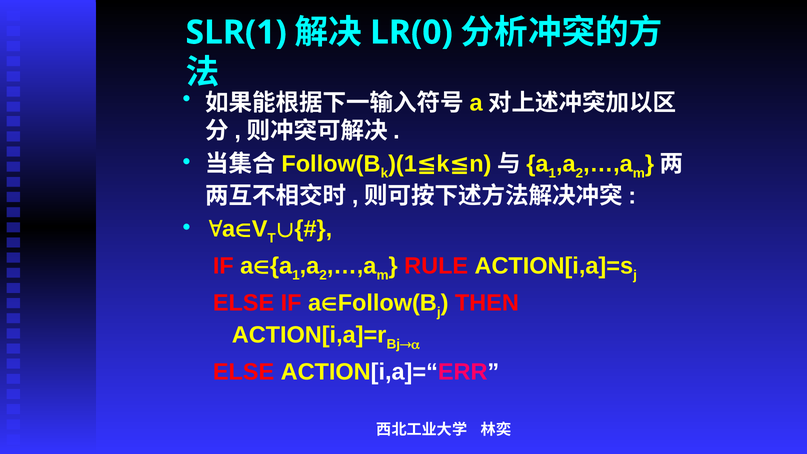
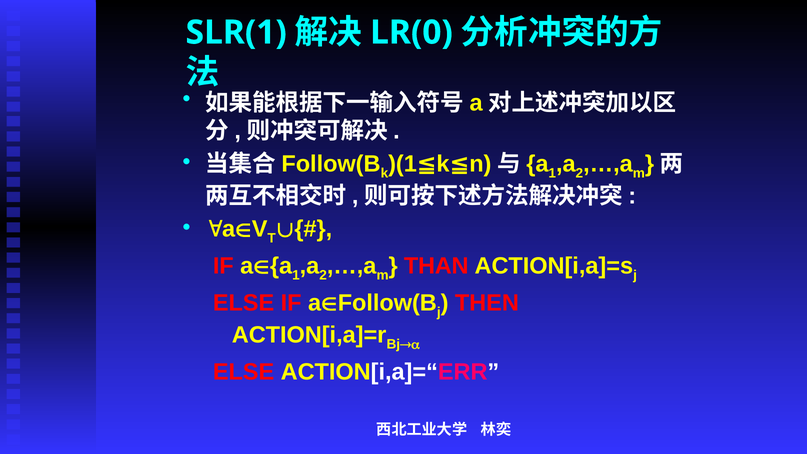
RULE: RULE -> THAN (436, 266)
